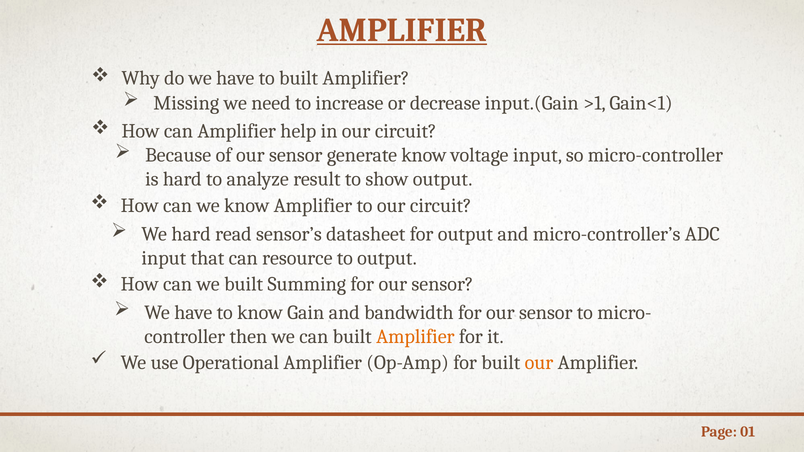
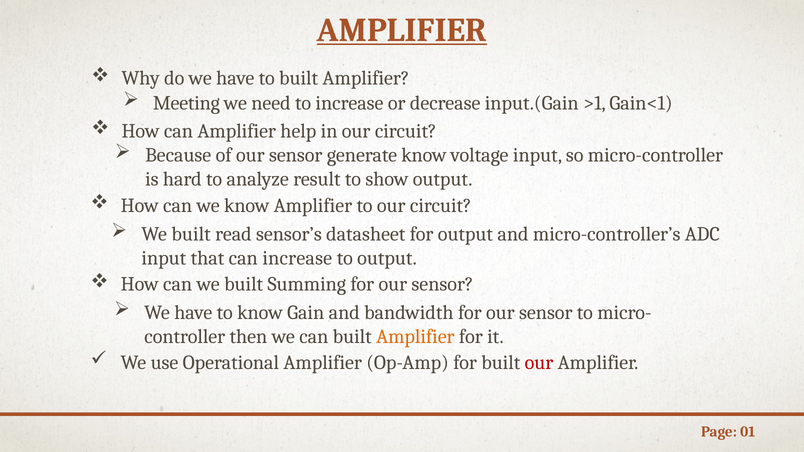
Missing: Missing -> Meeting (186, 103)
hard: hard -> built (191, 234)
can resource: resource -> increase (297, 258)
our colour: orange -> red (539, 363)
